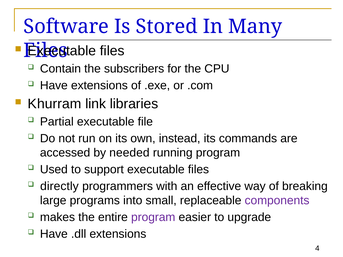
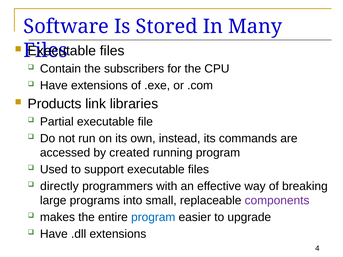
Khurram: Khurram -> Products (55, 104)
needed: needed -> created (129, 153)
program colour: purple -> blue (153, 217)
